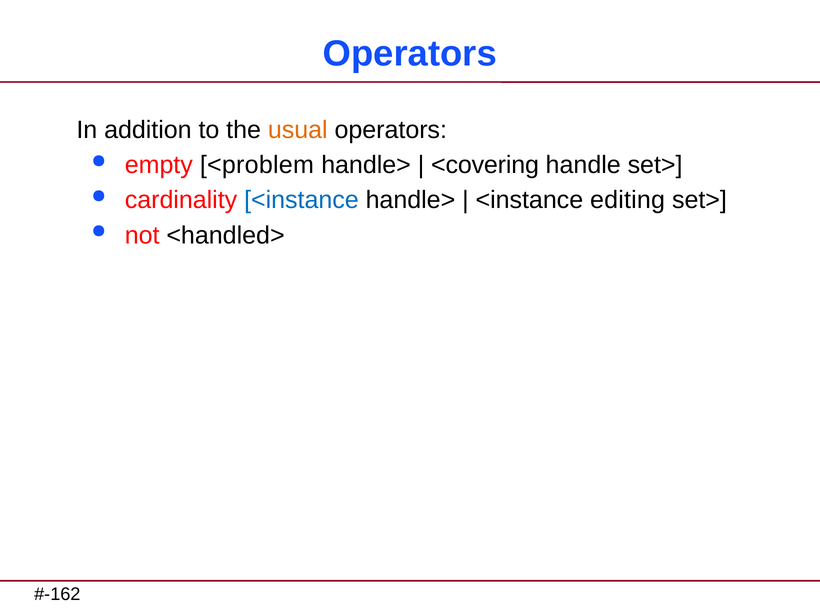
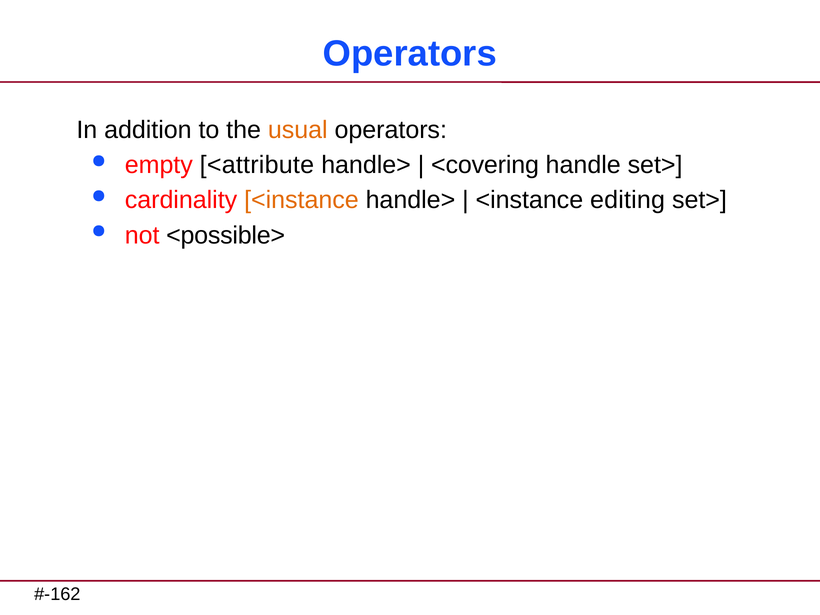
<problem: <problem -> <attribute (257, 165)
<instance colour: blue -> orange (301, 200)
<handled>: <handled> -> <possible> (226, 235)
